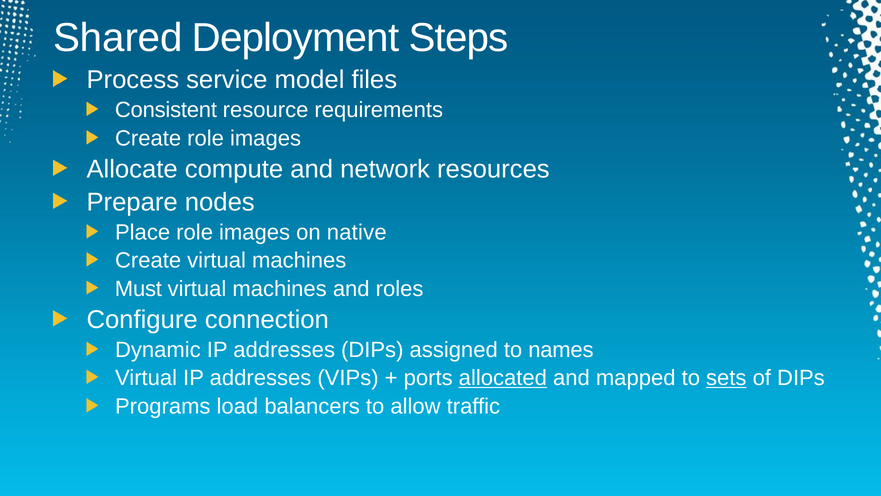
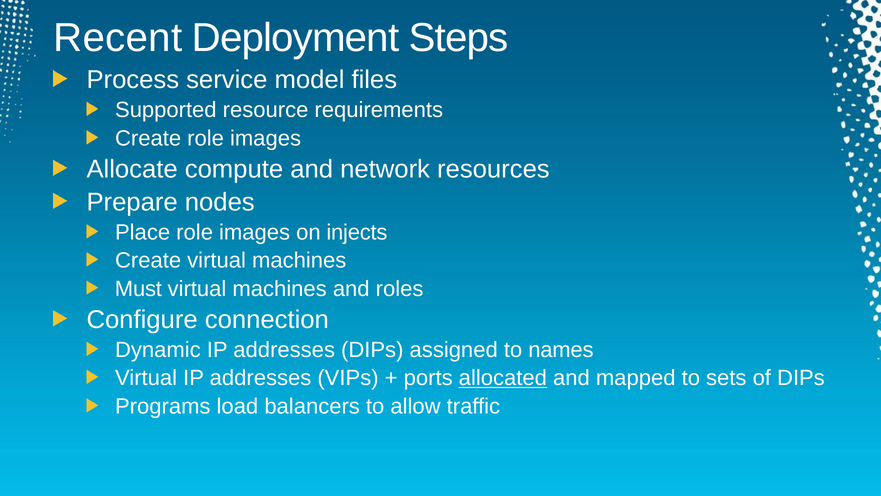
Shared: Shared -> Recent (118, 38)
Consistent: Consistent -> Supported (166, 110)
native: native -> injects (357, 232)
sets underline: present -> none (726, 378)
